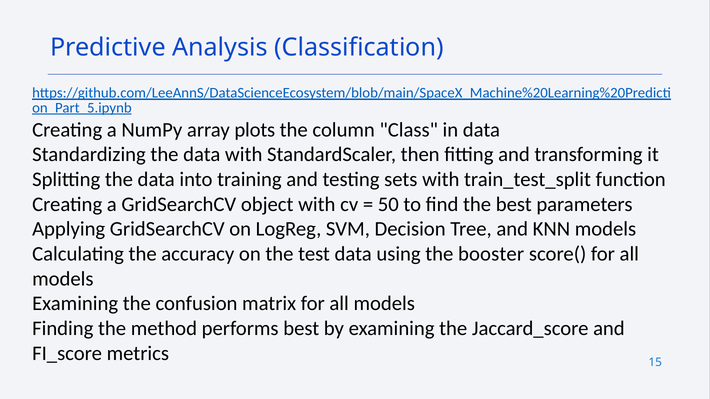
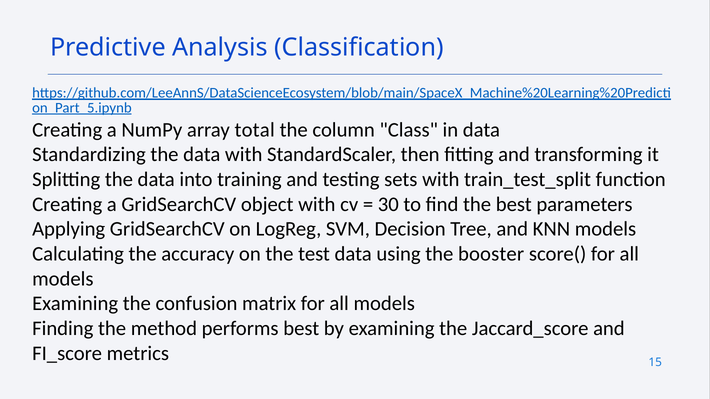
plots: plots -> total (255, 130)
50: 50 -> 30 (388, 204)
